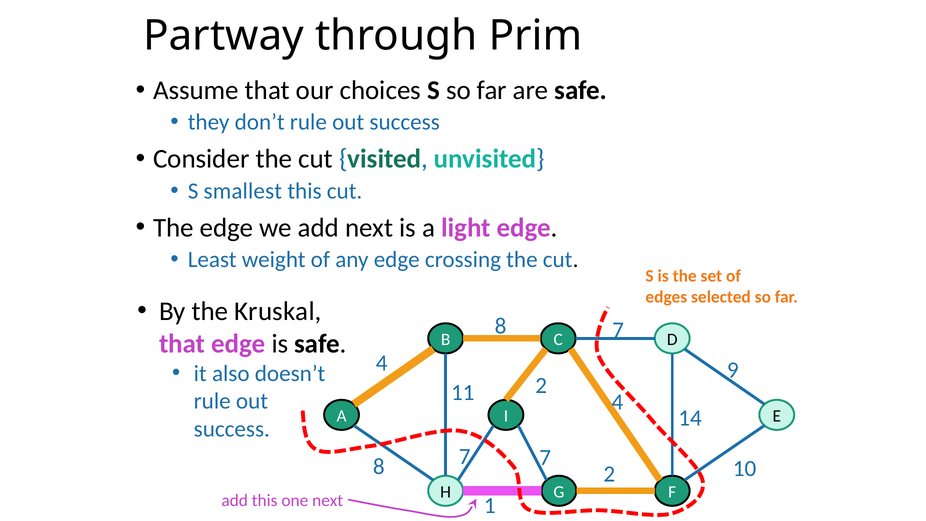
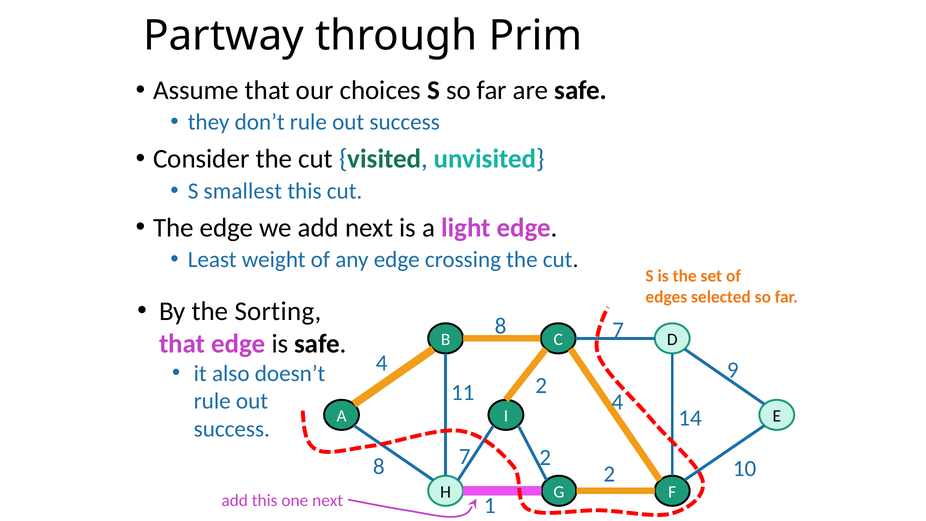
Kruskal: Kruskal -> Sorting (278, 311)
7 7: 7 -> 2 (545, 457)
